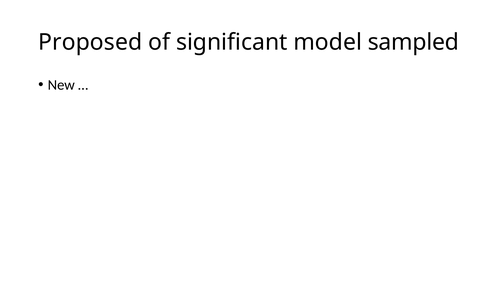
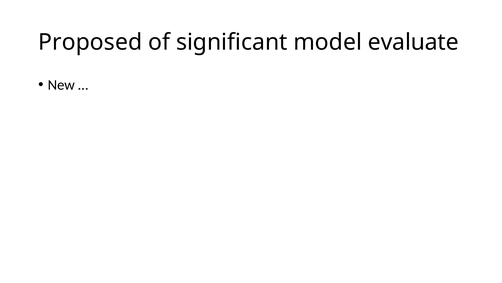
sampled: sampled -> evaluate (413, 42)
